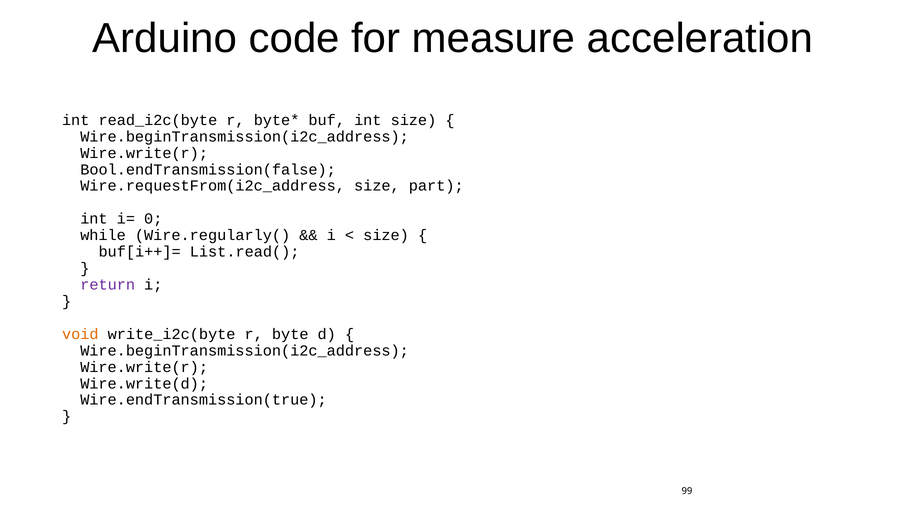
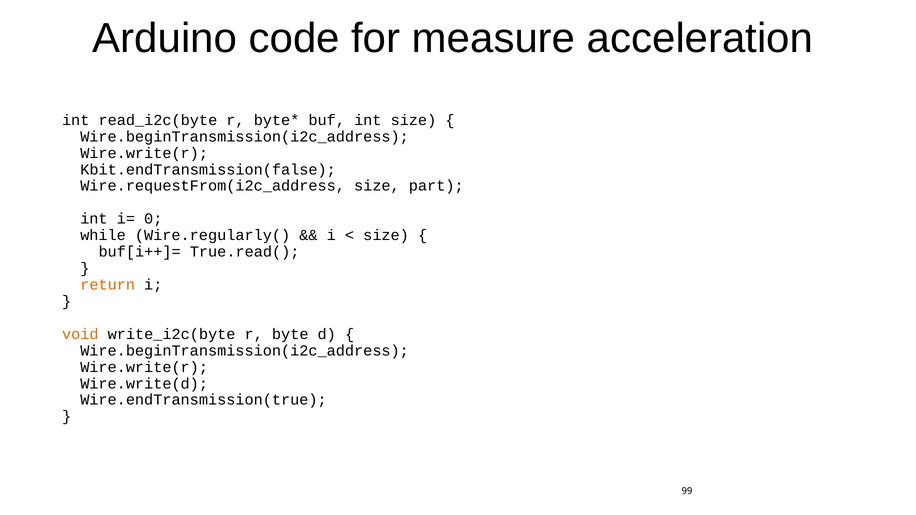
Bool.endTransmission(false: Bool.endTransmission(false -> Kbit.endTransmission(false (208, 170)
List.read(: List.read( -> True.read( (245, 252)
return colour: purple -> orange (108, 285)
